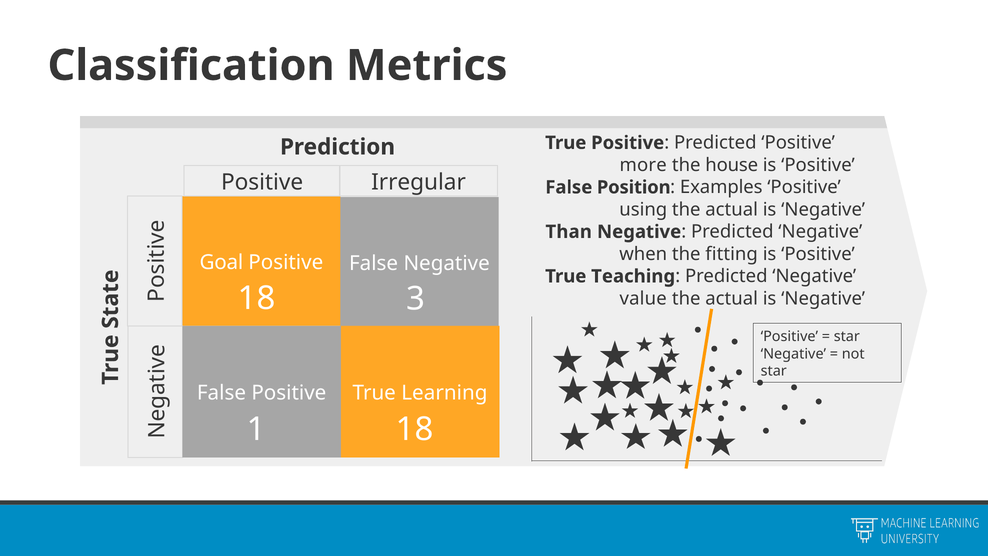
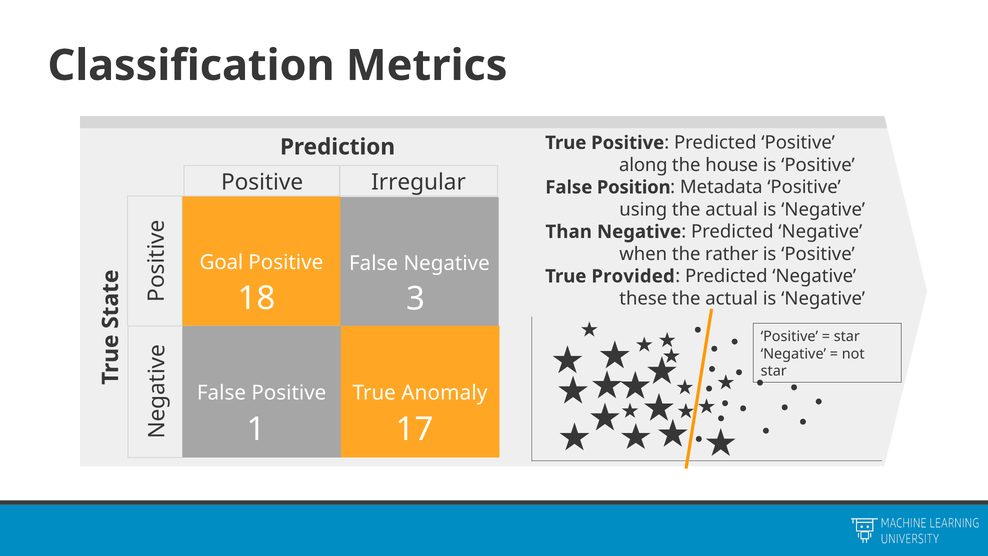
more: more -> along (643, 165)
Examples: Examples -> Metadata (721, 187)
fitting: fitting -> rather (732, 254)
Teaching: Teaching -> Provided (633, 276)
value: value -> these (643, 298)
Learning: Learning -> Anomaly (444, 393)
1 18: 18 -> 17 (415, 429)
